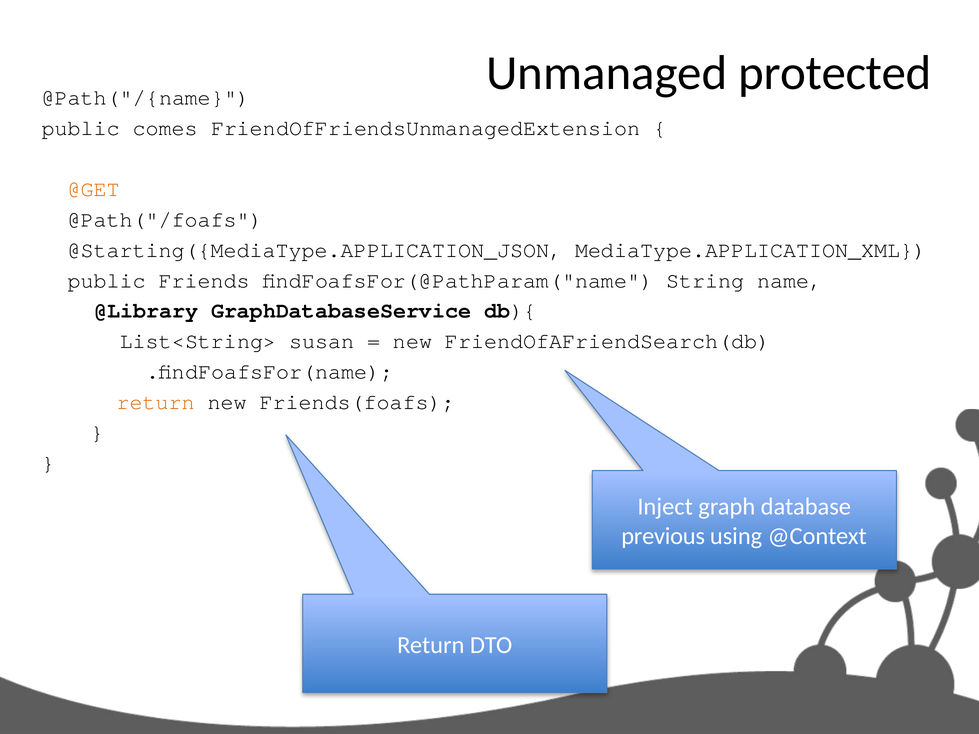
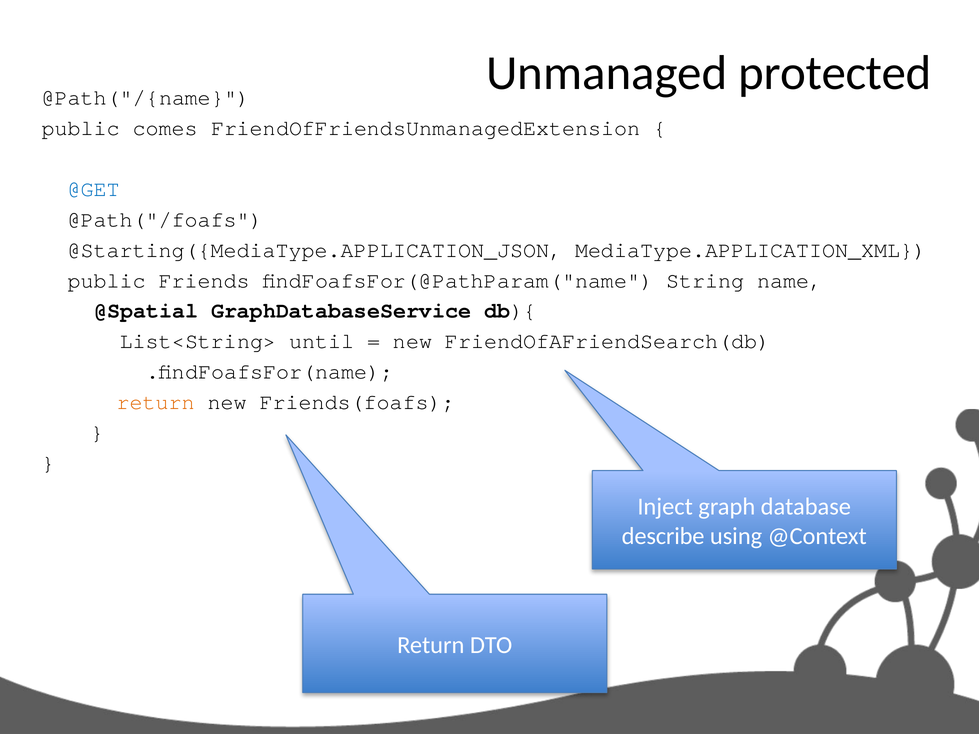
@GET colour: orange -> blue (94, 189)
@Library: @Library -> @Spatial (146, 311)
susan: susan -> until (322, 341)
previous: previous -> describe (663, 536)
